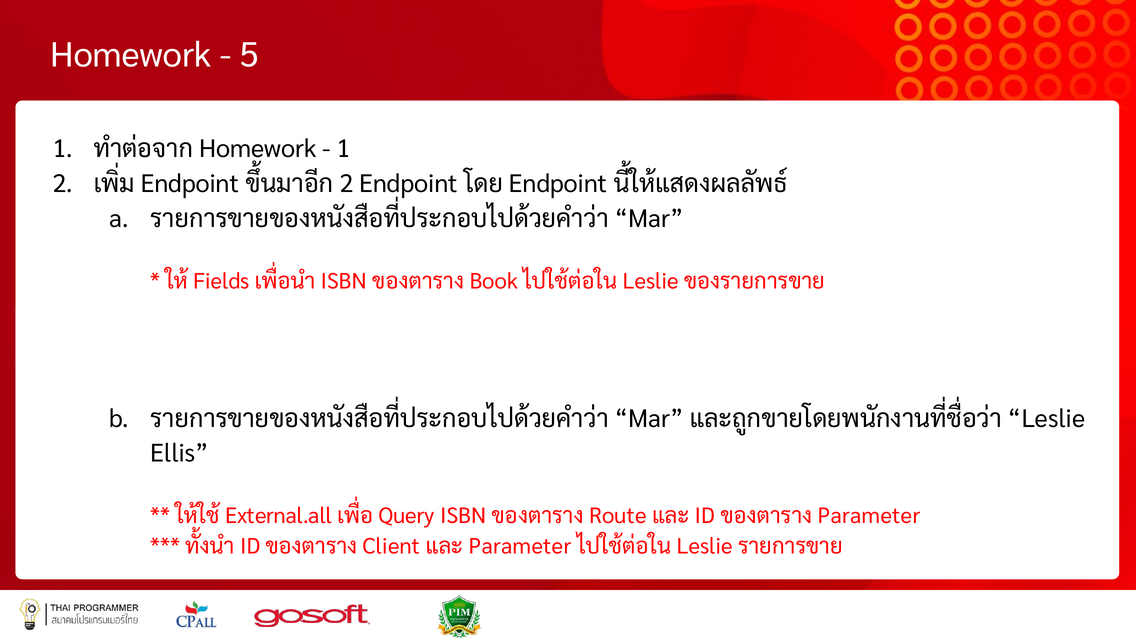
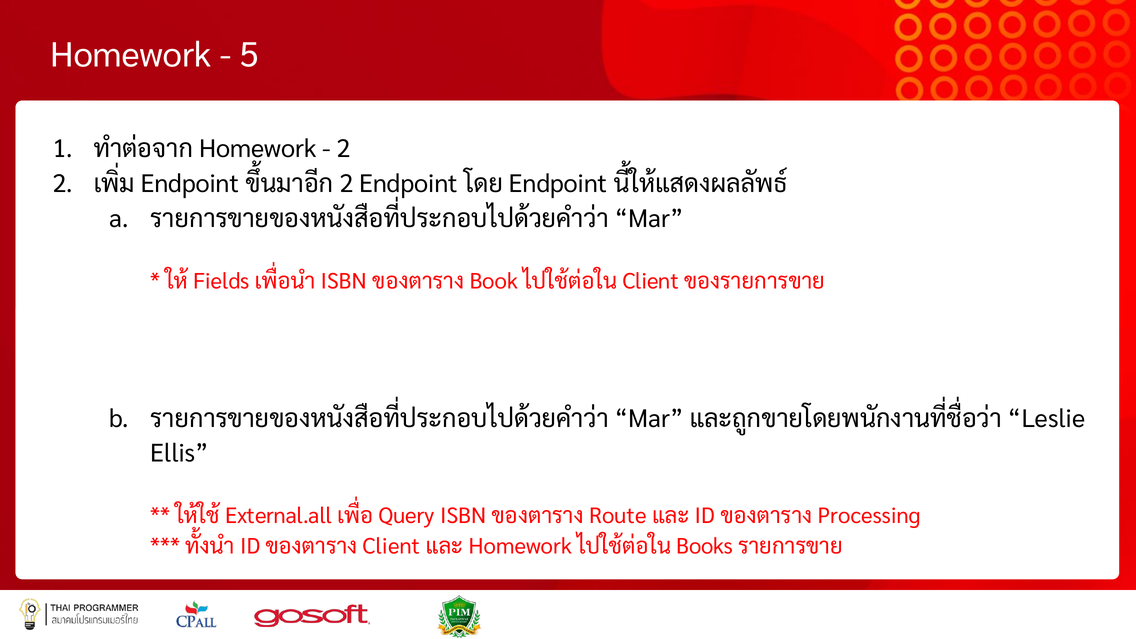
1: 1 -> 2 (344, 149)
Leslie: Leslie -> Client (651, 281)
Parameter: Parameter -> Processing (869, 516)
Parameter: Parameter -> Homework (520, 547)
Leslie: Leslie -> Books (705, 547)
